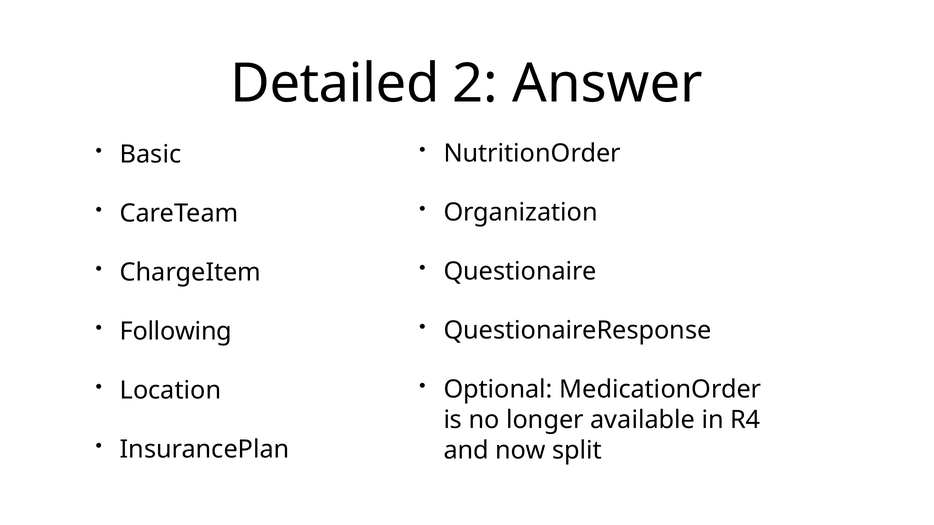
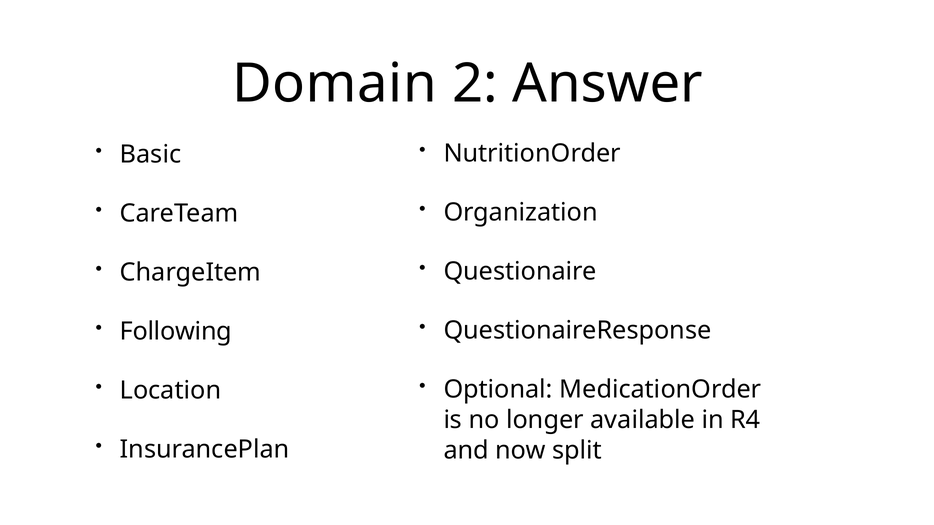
Detailed: Detailed -> Domain (334, 84)
